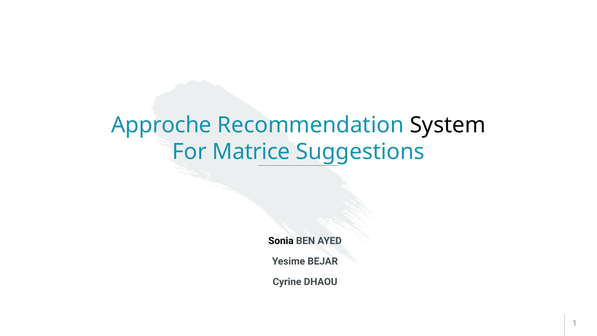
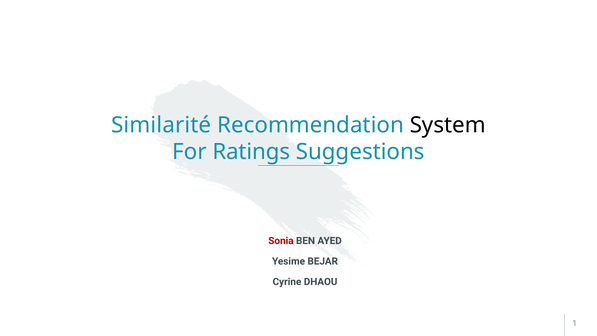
Approche: Approche -> Similarité (161, 125)
Matrice: Matrice -> Ratings (251, 152)
Sonia colour: black -> red (281, 241)
